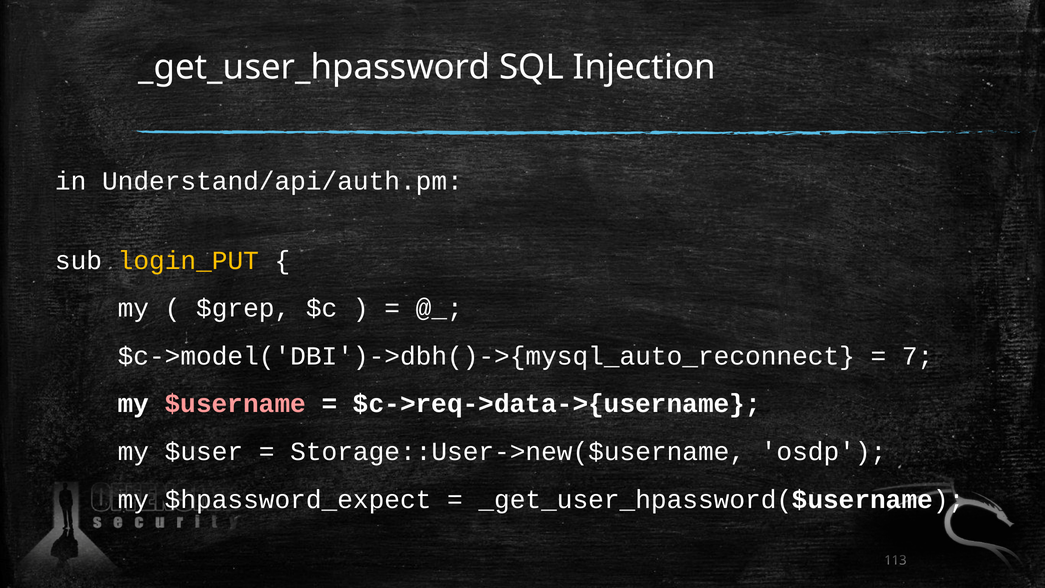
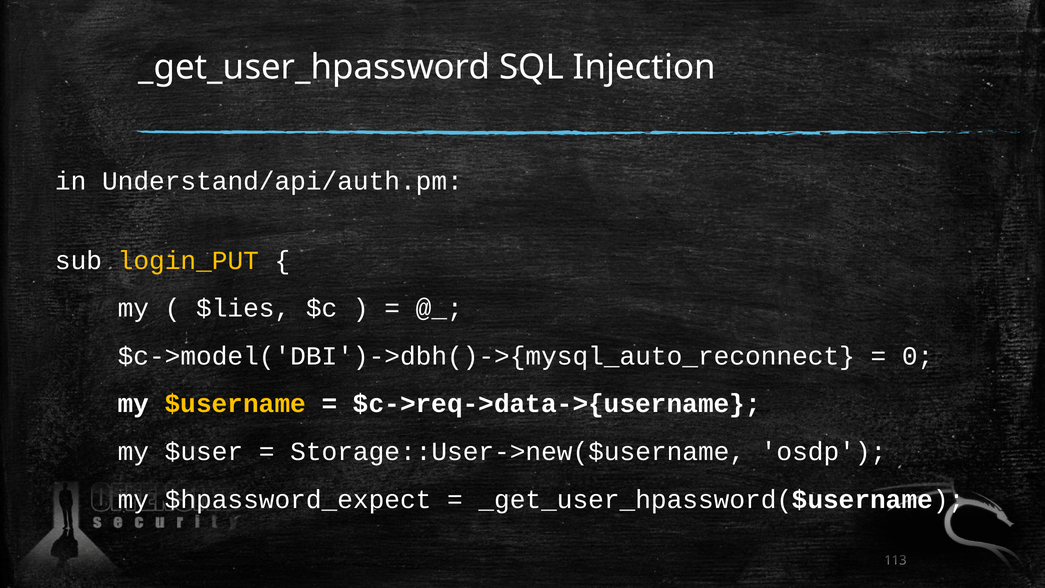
$grep: $grep -> $lies (243, 308)
7: 7 -> 0 (918, 356)
$username colour: pink -> yellow (235, 404)
